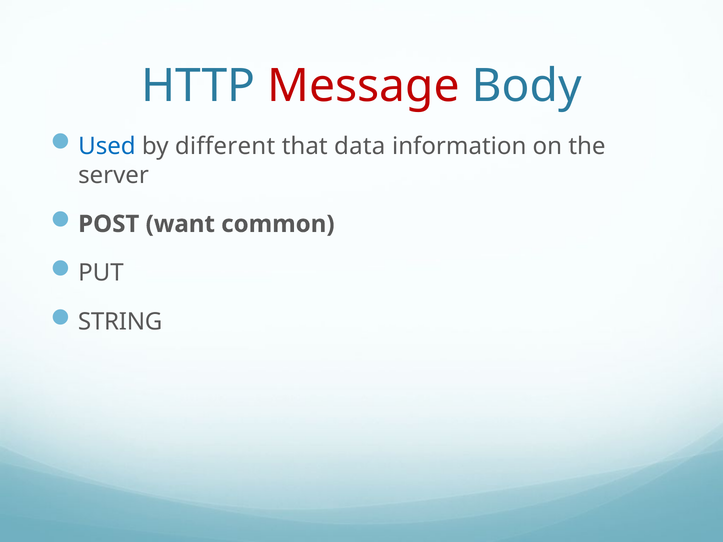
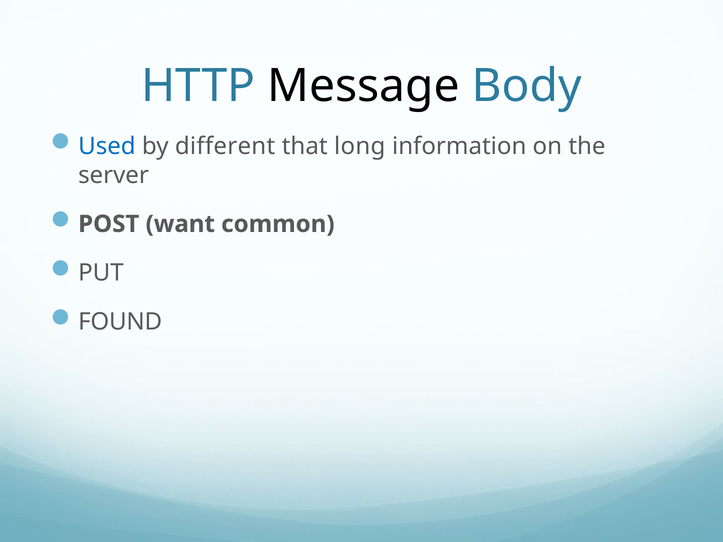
Message colour: red -> black (364, 86)
data: data -> long (360, 146)
STRING: STRING -> FOUND (120, 322)
